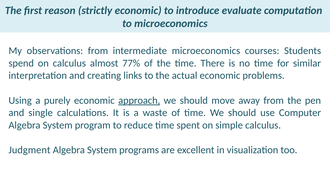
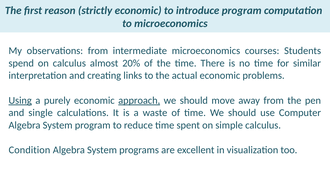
introduce evaluate: evaluate -> program (242, 10)
77%: 77% -> 20% (131, 63)
Using underline: none -> present (20, 100)
Judgment: Judgment -> Condition (29, 150)
